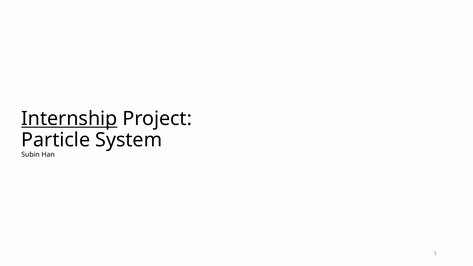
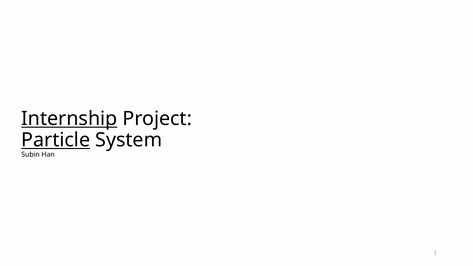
Particle underline: none -> present (56, 140)
